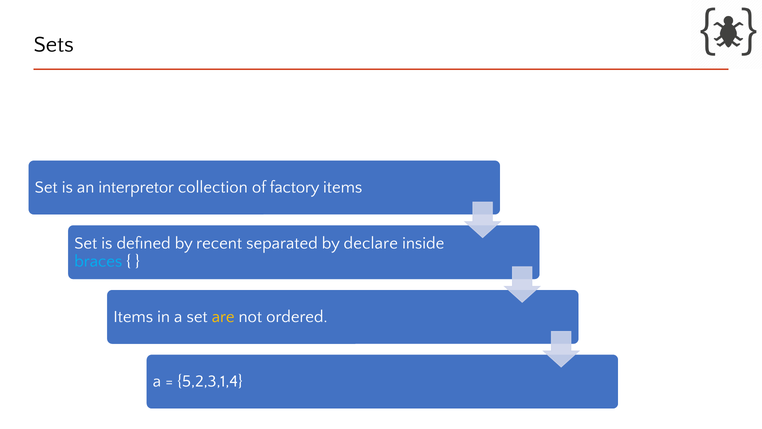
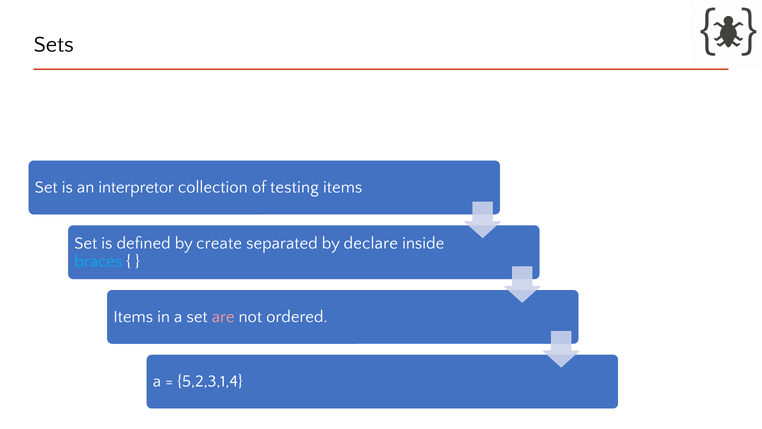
factory: factory -> testing (294, 187)
recent: recent -> create (219, 243)
are colour: yellow -> pink (223, 317)
